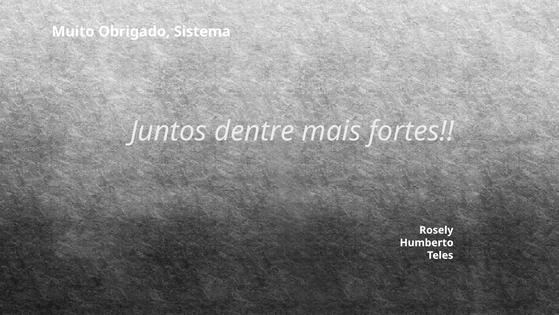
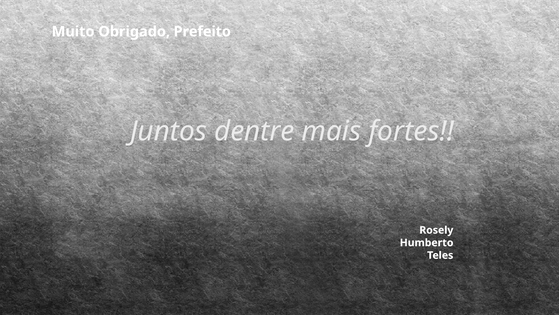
Sistema: Sistema -> Prefeito (202, 32)
